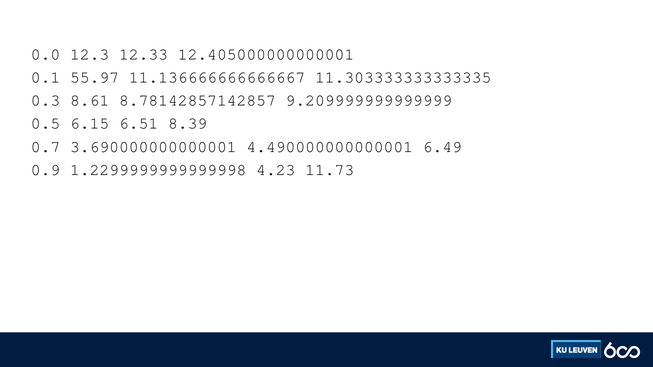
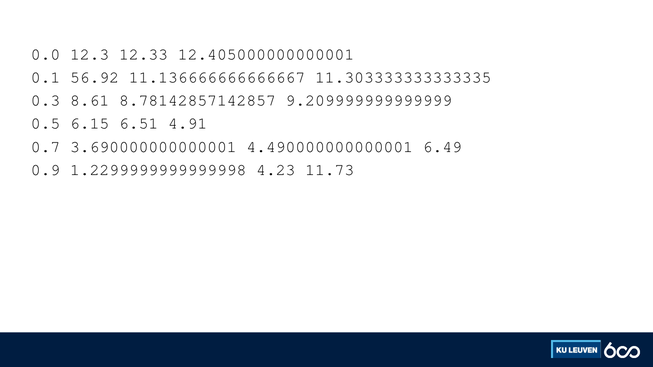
55.97: 55.97 -> 56.92 (95, 77)
8.39: 8.39 -> 4.91 (188, 124)
